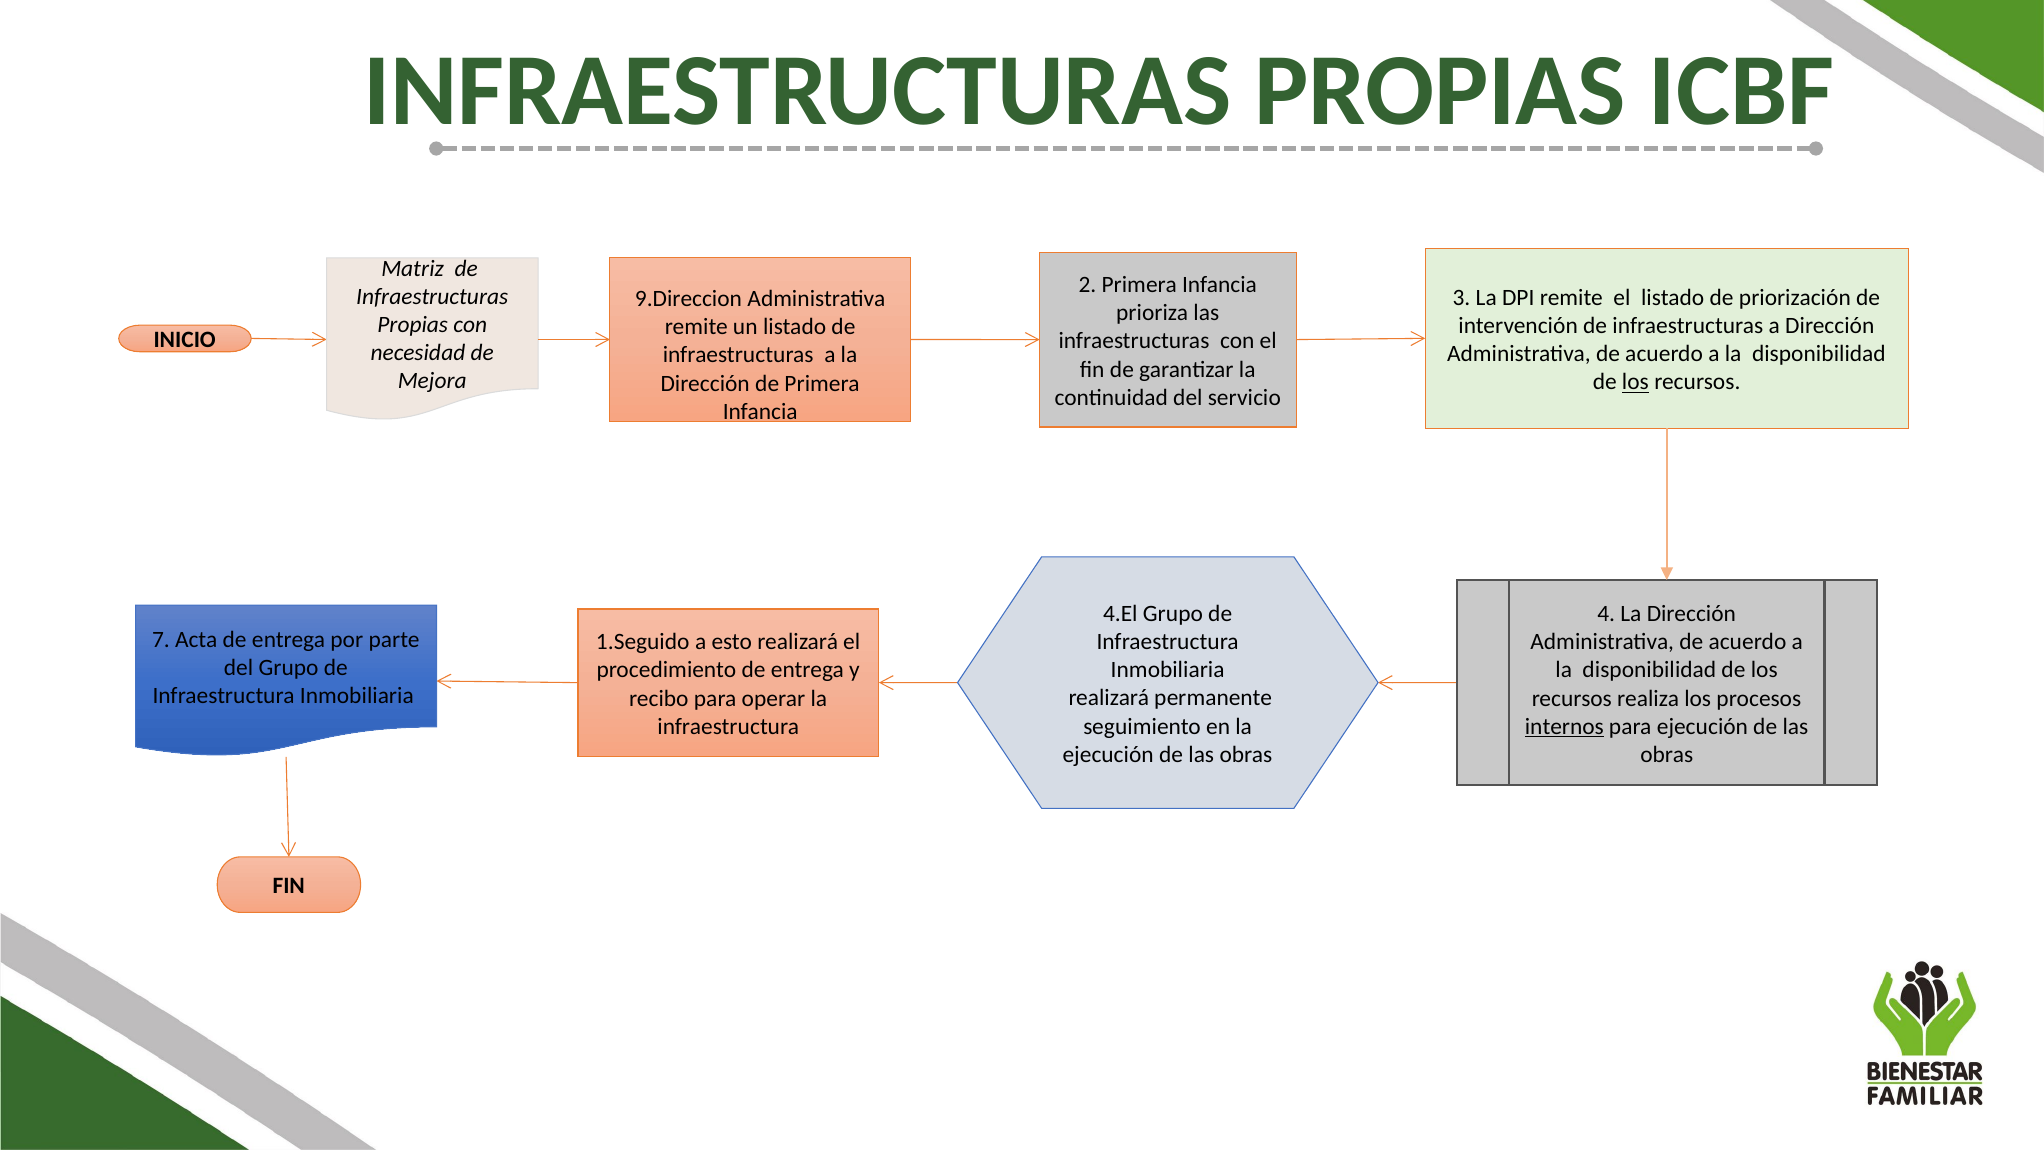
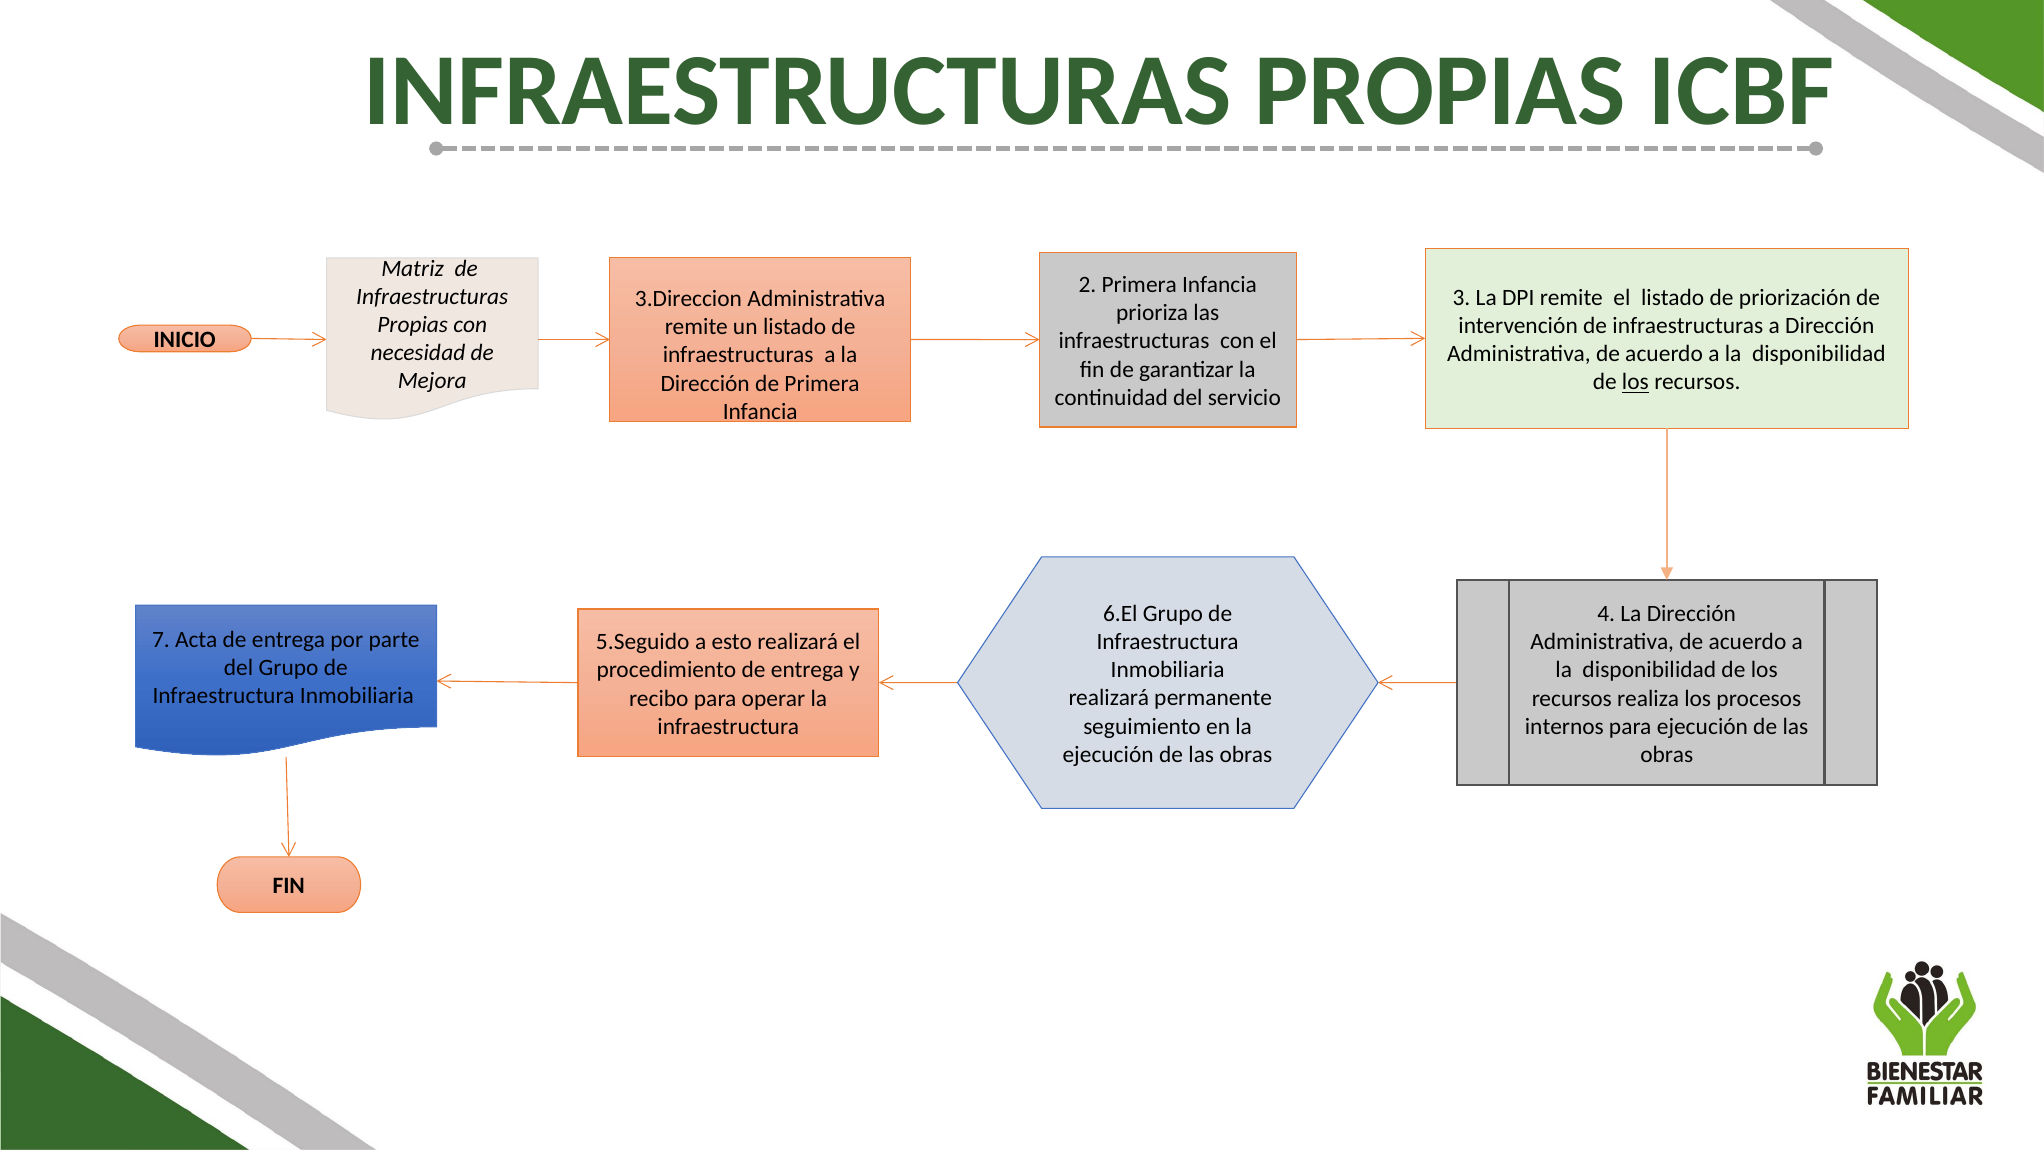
9.Direccion: 9.Direccion -> 3.Direccion (688, 299)
4.El: 4.El -> 6.El (1120, 614)
1.Seguido: 1.Seguido -> 5.Seguido (643, 642)
internos underline: present -> none (1564, 726)
